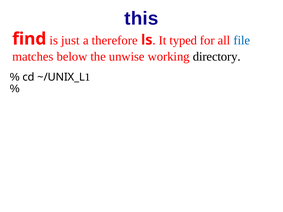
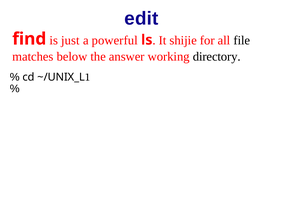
this: this -> edit (141, 19)
therefore: therefore -> powerful (115, 40)
typed: typed -> shijie (183, 40)
file colour: blue -> black (242, 40)
unwise: unwise -> answer (127, 57)
